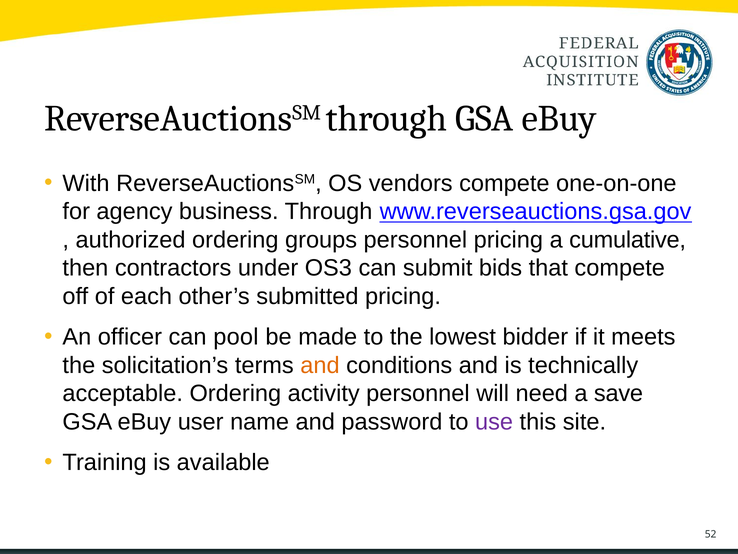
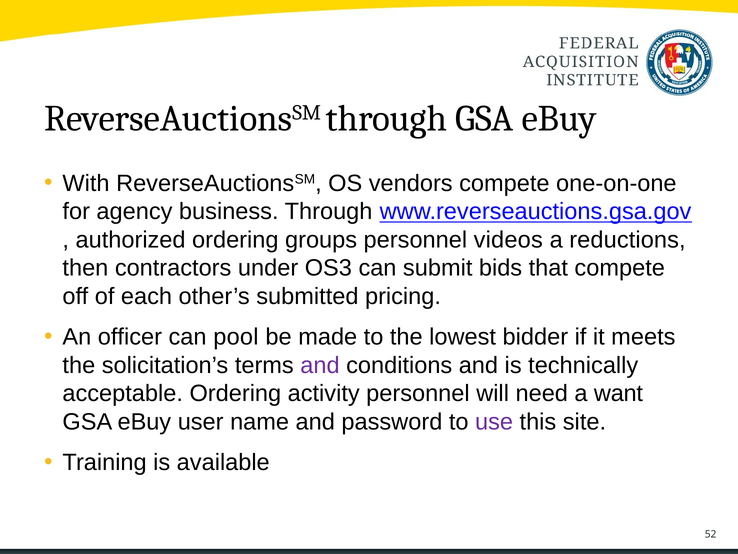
personnel pricing: pricing -> videos (508, 240)
cumulative: cumulative -> reductions (627, 240)
and colour: orange -> purple (320, 365)
save: save -> want (618, 393)
